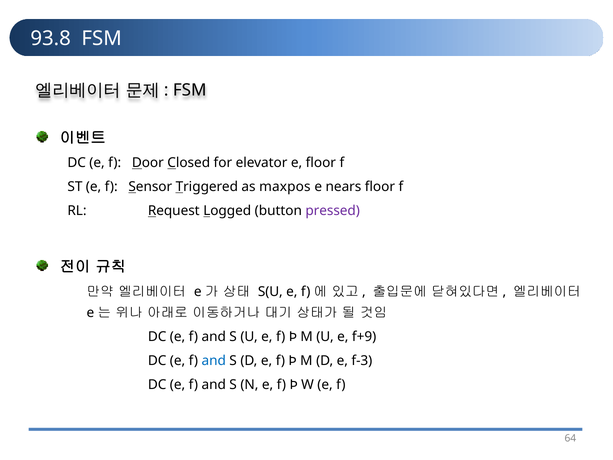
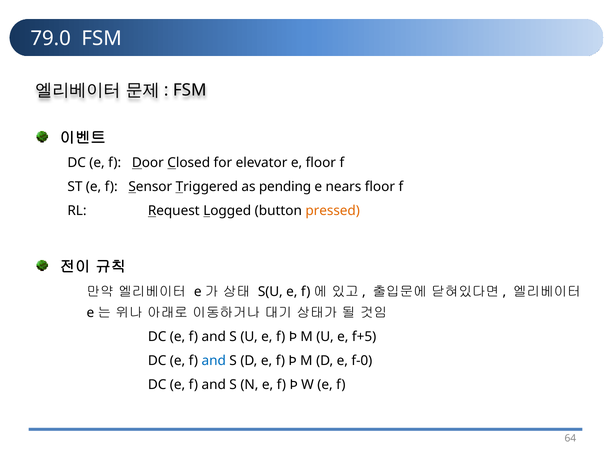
93.8: 93.8 -> 79.0 (51, 39)
maxpos: maxpos -> pending (285, 187)
pressed colour: purple -> orange (333, 210)
f+9: f+9 -> f+5 (364, 337)
f-3: f-3 -> f-0 (362, 361)
